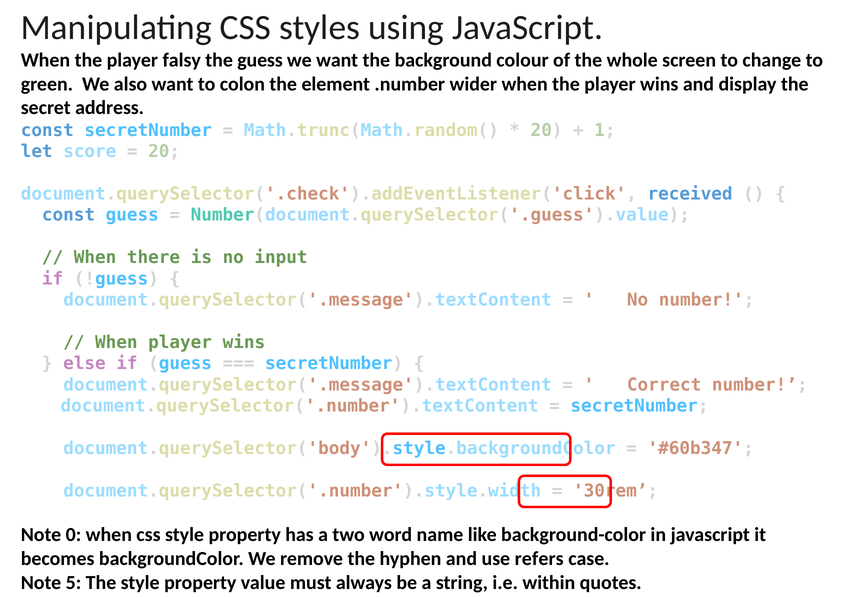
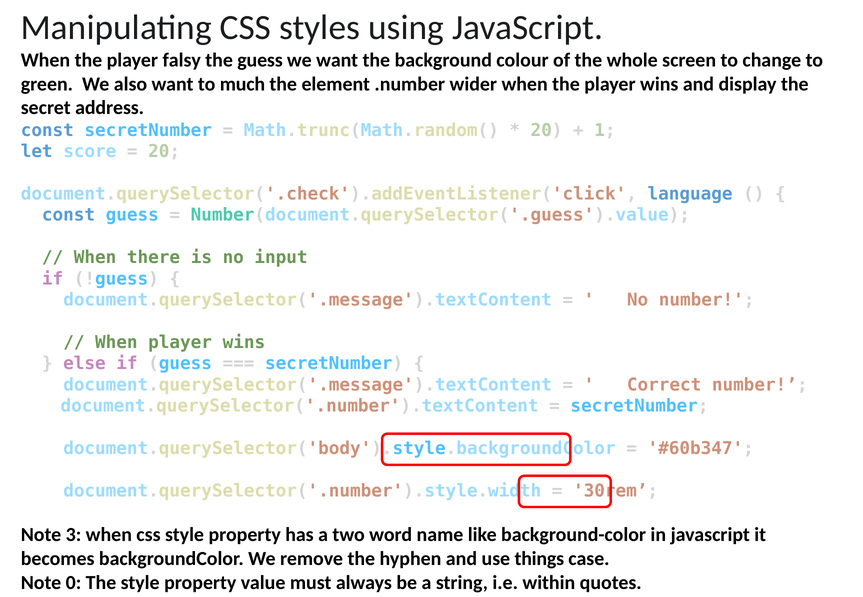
colon: colon -> much (242, 84)
received: received -> language (690, 194)
0: 0 -> 3 (73, 535)
refers: refers -> things (539, 559)
5: 5 -> 0 (73, 583)
